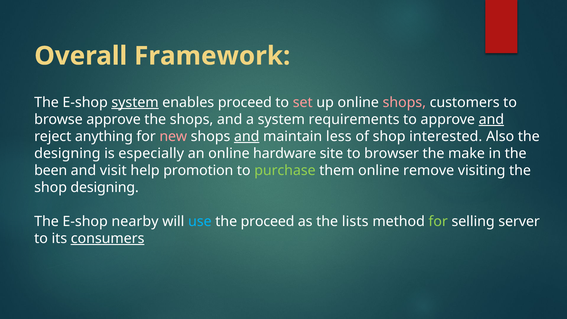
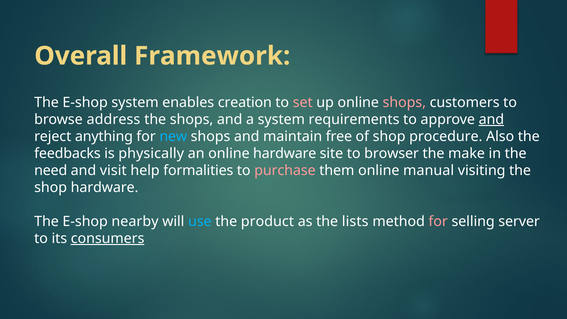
system underline: present -> none (135, 102)
enables proceed: proceed -> creation (245, 102)
browse approve: approve -> address (113, 119)
new colour: pink -> light blue (173, 136)
and underline: present -> none (247, 136)
less: less -> free (339, 136)
interested: interested -> procedure (446, 136)
designing: designing -> feedbacks (67, 153)
especially: especially -> physically (151, 153)
been: been -> need (51, 170)
promotion: promotion -> formalities (198, 170)
purchase colour: light green -> pink (285, 170)
remove: remove -> manual (429, 170)
shop designing: designing -> hardware (105, 187)
the proceed: proceed -> product (267, 221)
for colour: light green -> pink (438, 221)
